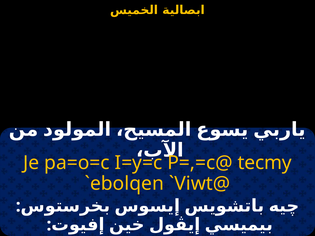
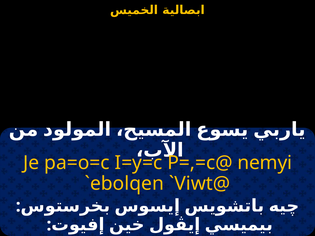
tecmy: tecmy -> nemyi (265, 163)
